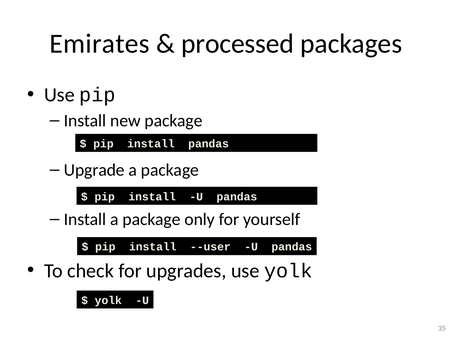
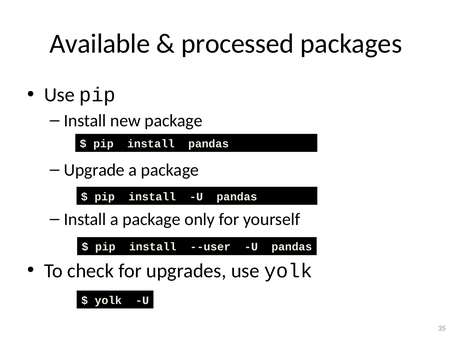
Emirates: Emirates -> Available (100, 44)
